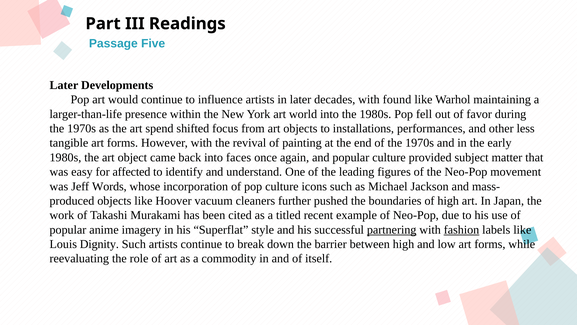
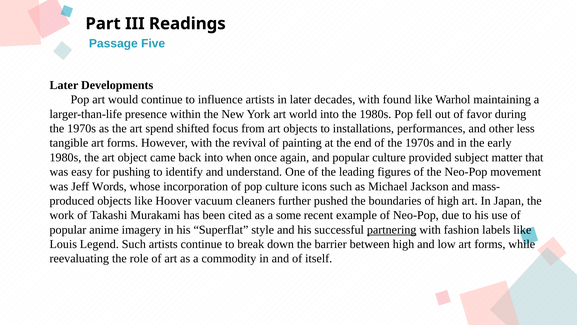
faces: faces -> when (239, 157)
affected: affected -> pushing (131, 172)
titled: titled -> some (288, 215)
fashion underline: present -> none (462, 229)
Dignity: Dignity -> Legend (99, 244)
